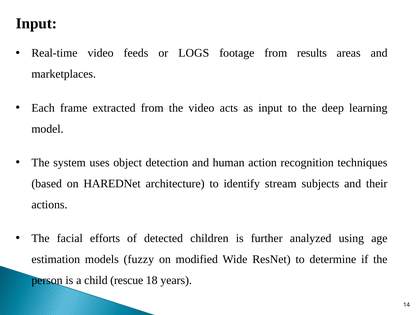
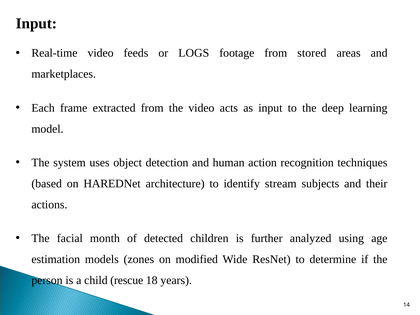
results: results -> stored (312, 53)
efforts: efforts -> month (105, 238)
fuzzy: fuzzy -> zones (139, 259)
